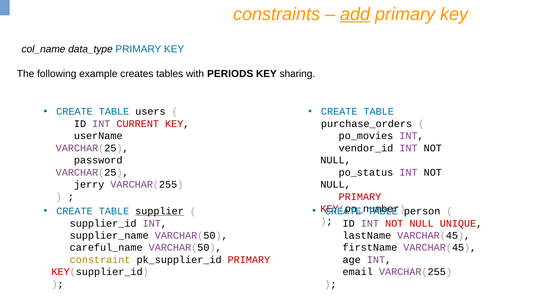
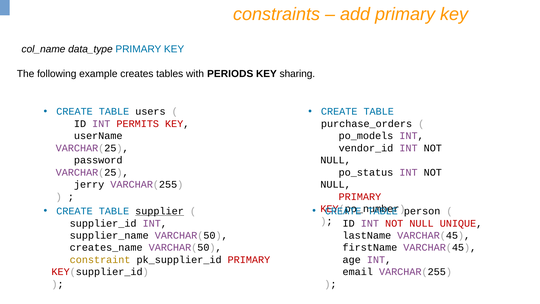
add underline: present -> none (355, 14)
CURRENT: CURRENT -> PERMITS (138, 124)
po_movies: po_movies -> po_models (366, 136)
careful_name: careful_name -> creates_name (106, 247)
